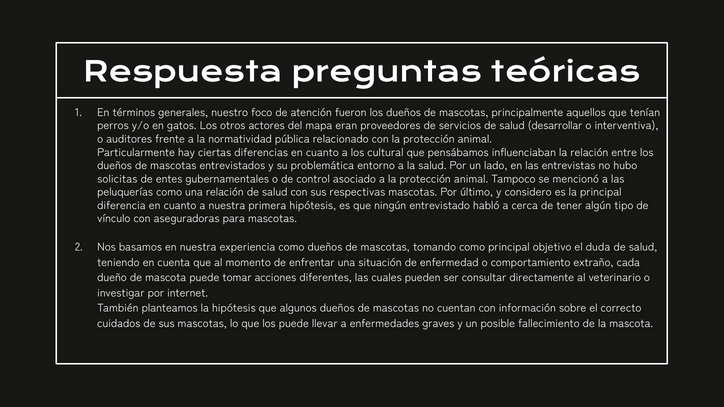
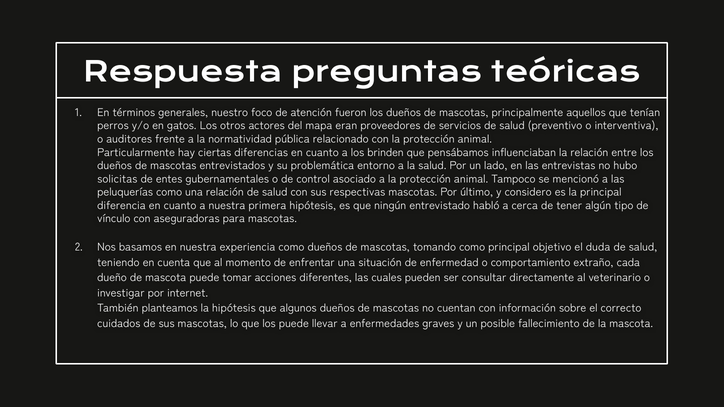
desarrollar: desarrollar -> preventivo (555, 126)
cultural: cultural -> brinden (386, 152)
